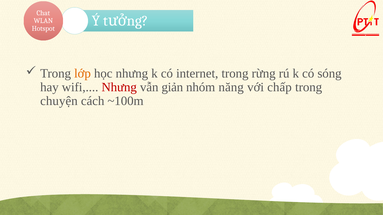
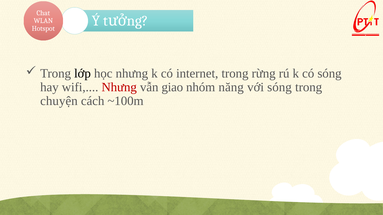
lớp colour: orange -> black (82, 74)
giản: giản -> giao (172, 87)
với chấp: chấp -> sóng (279, 87)
